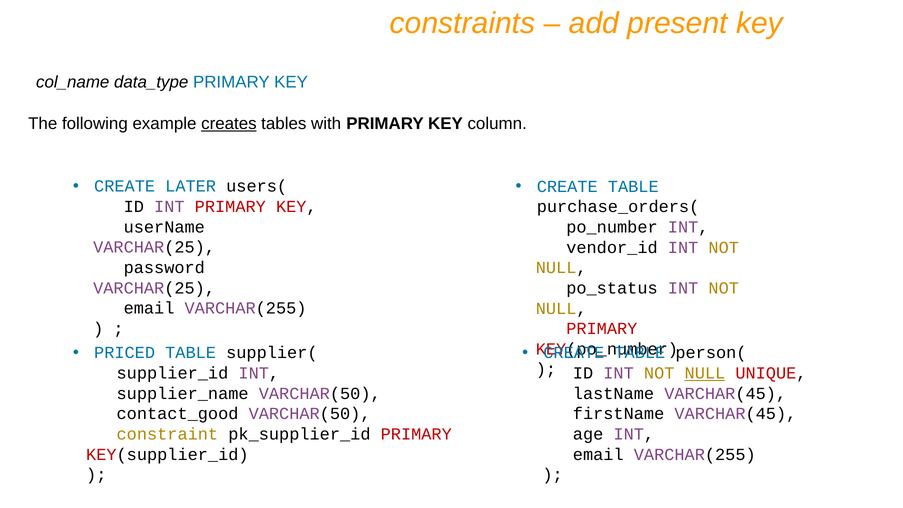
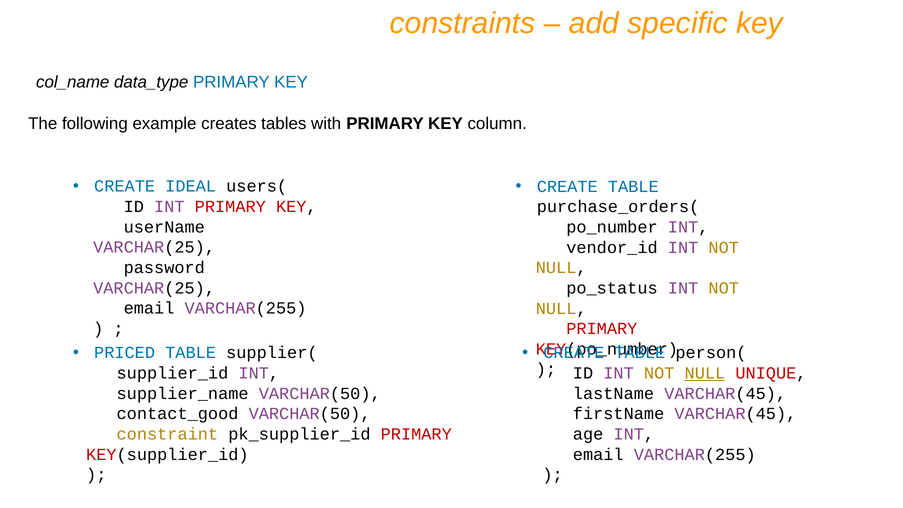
present: present -> specific (678, 24)
creates underline: present -> none (229, 123)
LATER: LATER -> IDEAL (191, 186)
